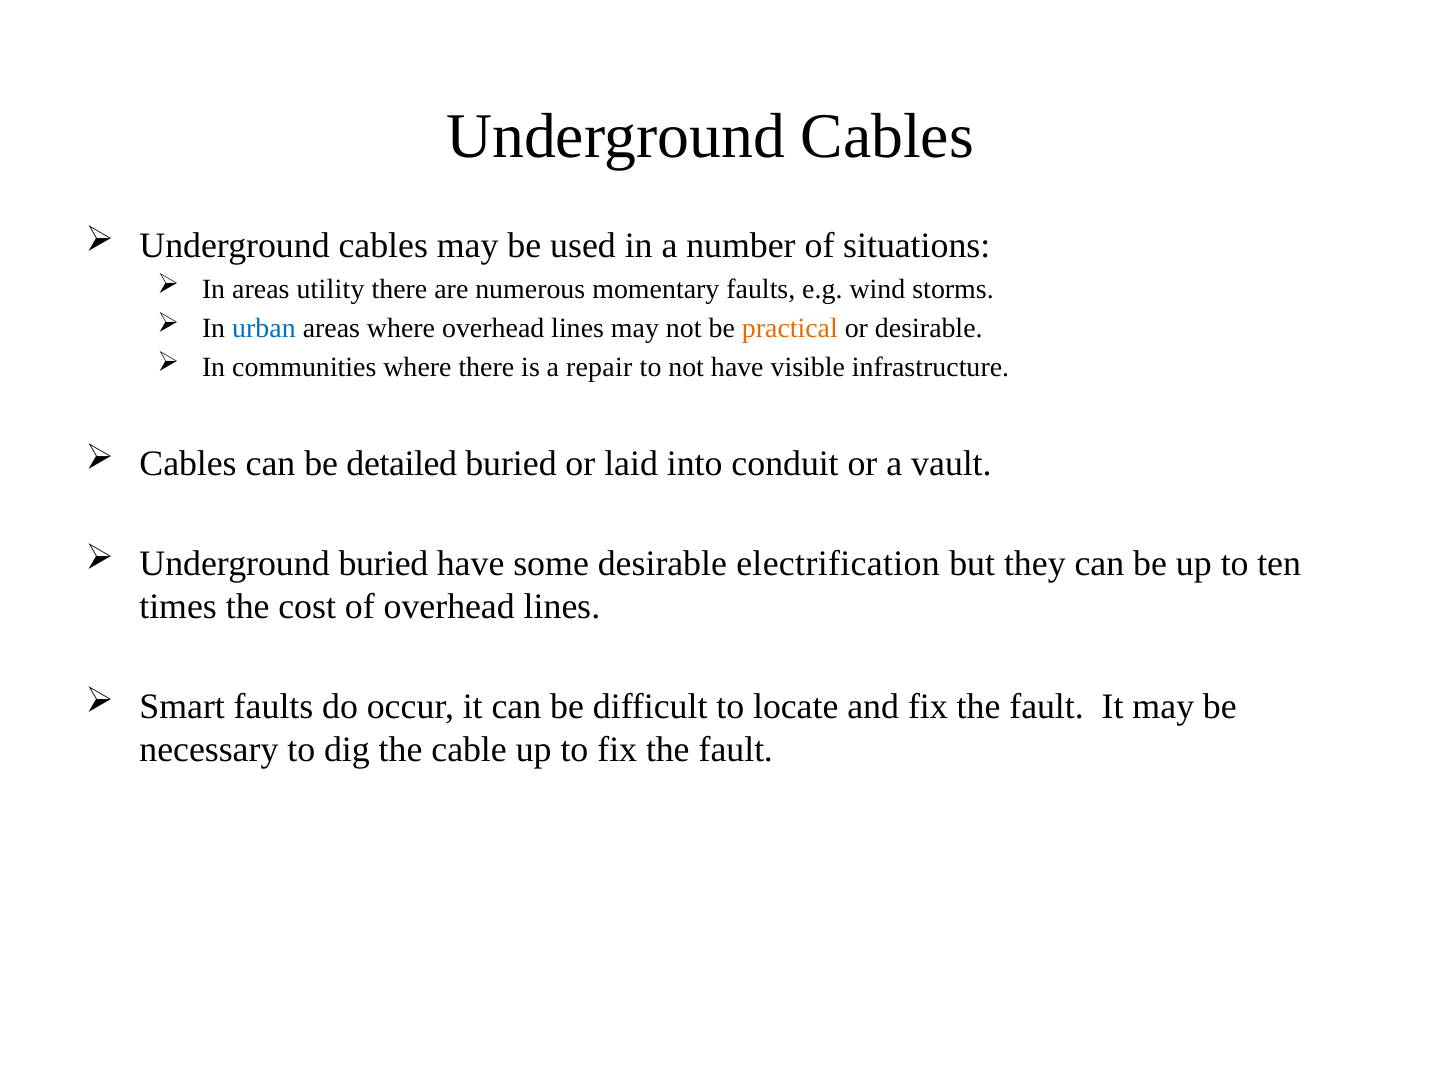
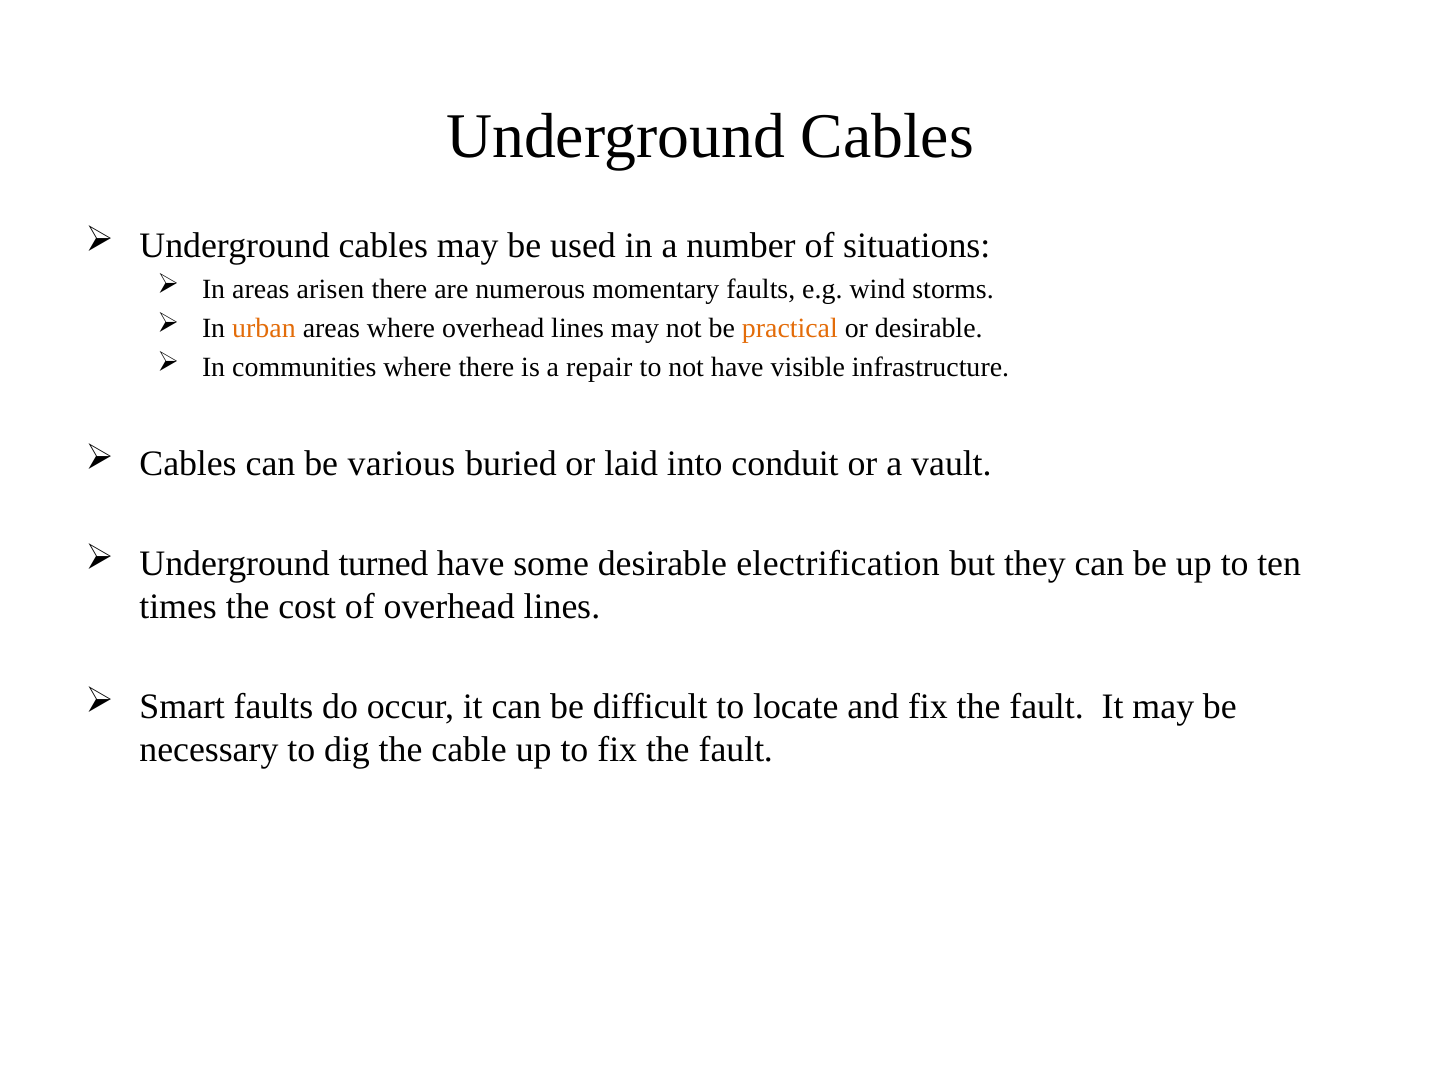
utility: utility -> arisen (330, 289)
urban colour: blue -> orange (264, 328)
detailed: detailed -> various (401, 464)
Underground buried: buried -> turned (383, 564)
